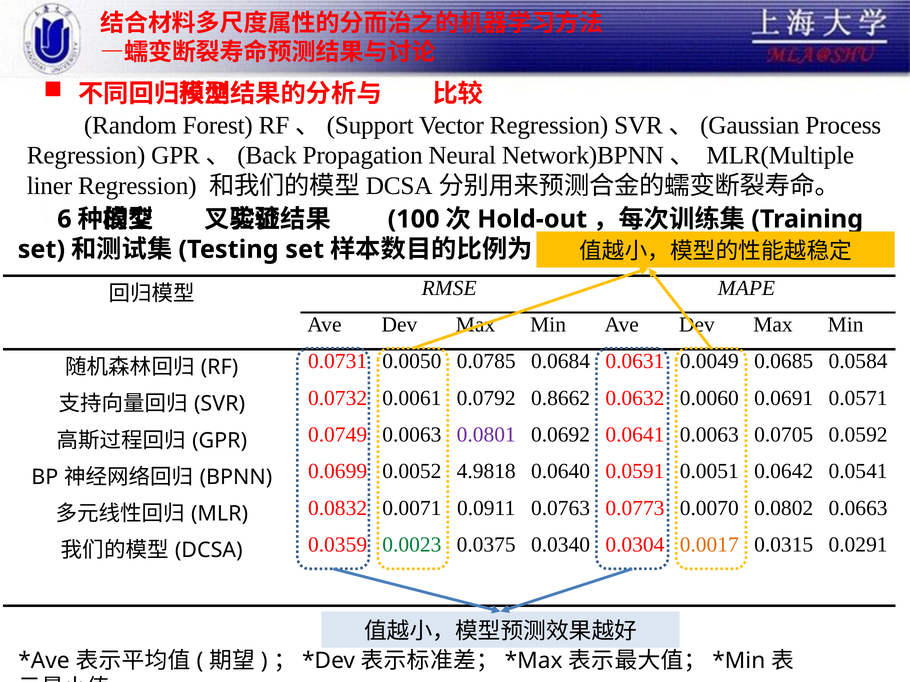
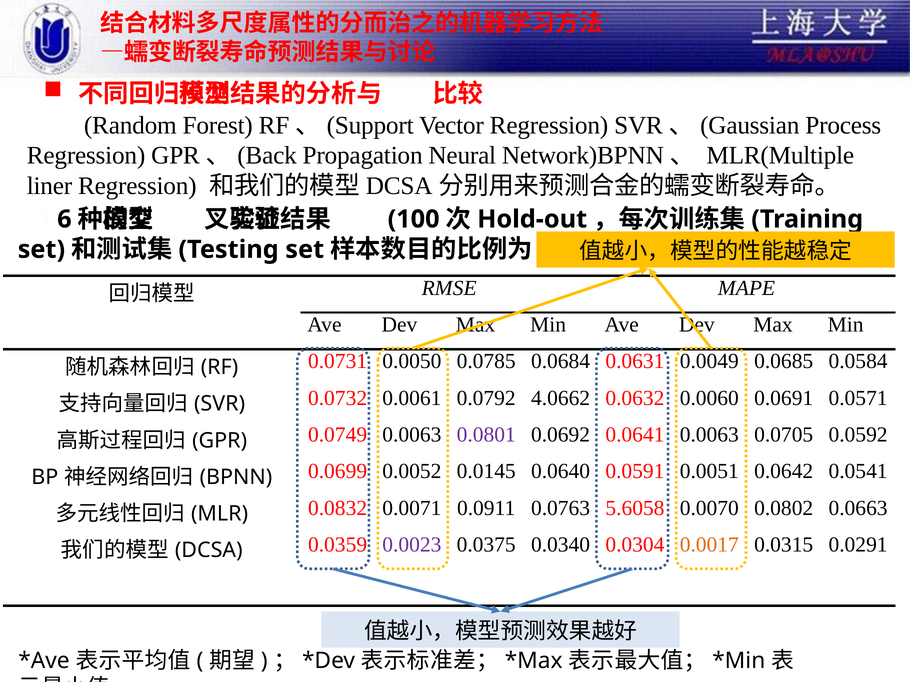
0.8662: 0.8662 -> 4.0662 (561, 398)
4.9818: 4.9818 -> 0.0145 (486, 472)
0.0773: 0.0773 -> 5.6058 (635, 508)
0.0023 colour: green -> purple (412, 545)
